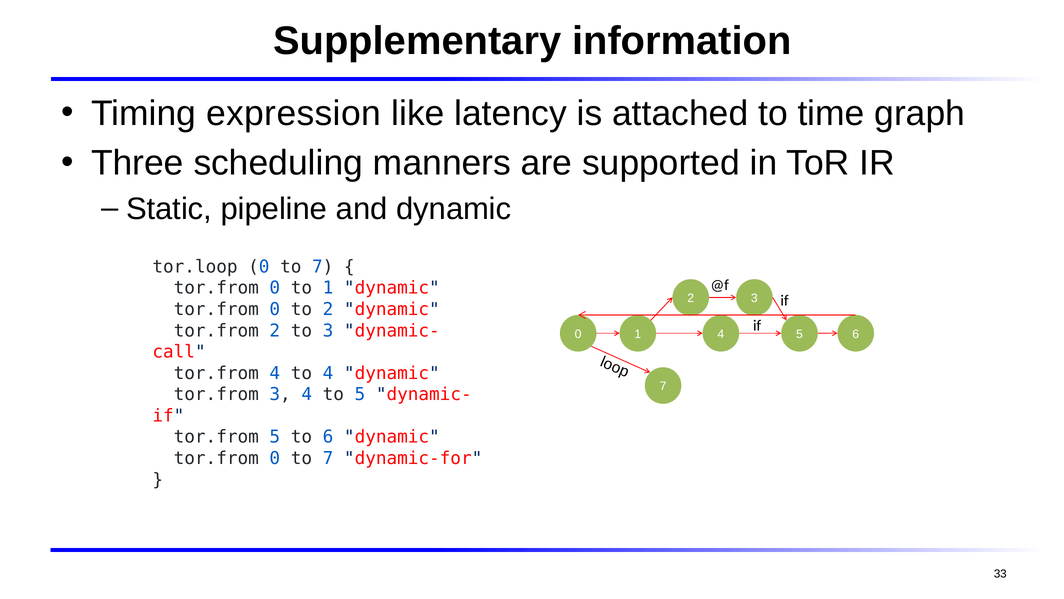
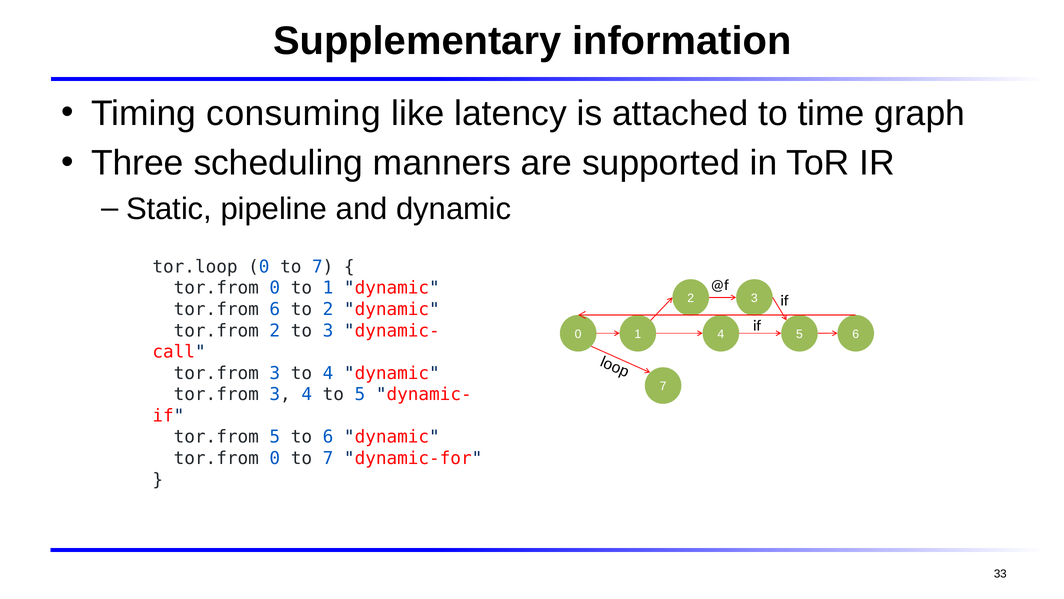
expression: expression -> consuming (294, 113)
0: 0 -> 6 (275, 309)
4: 4 -> 3 (275, 373)
